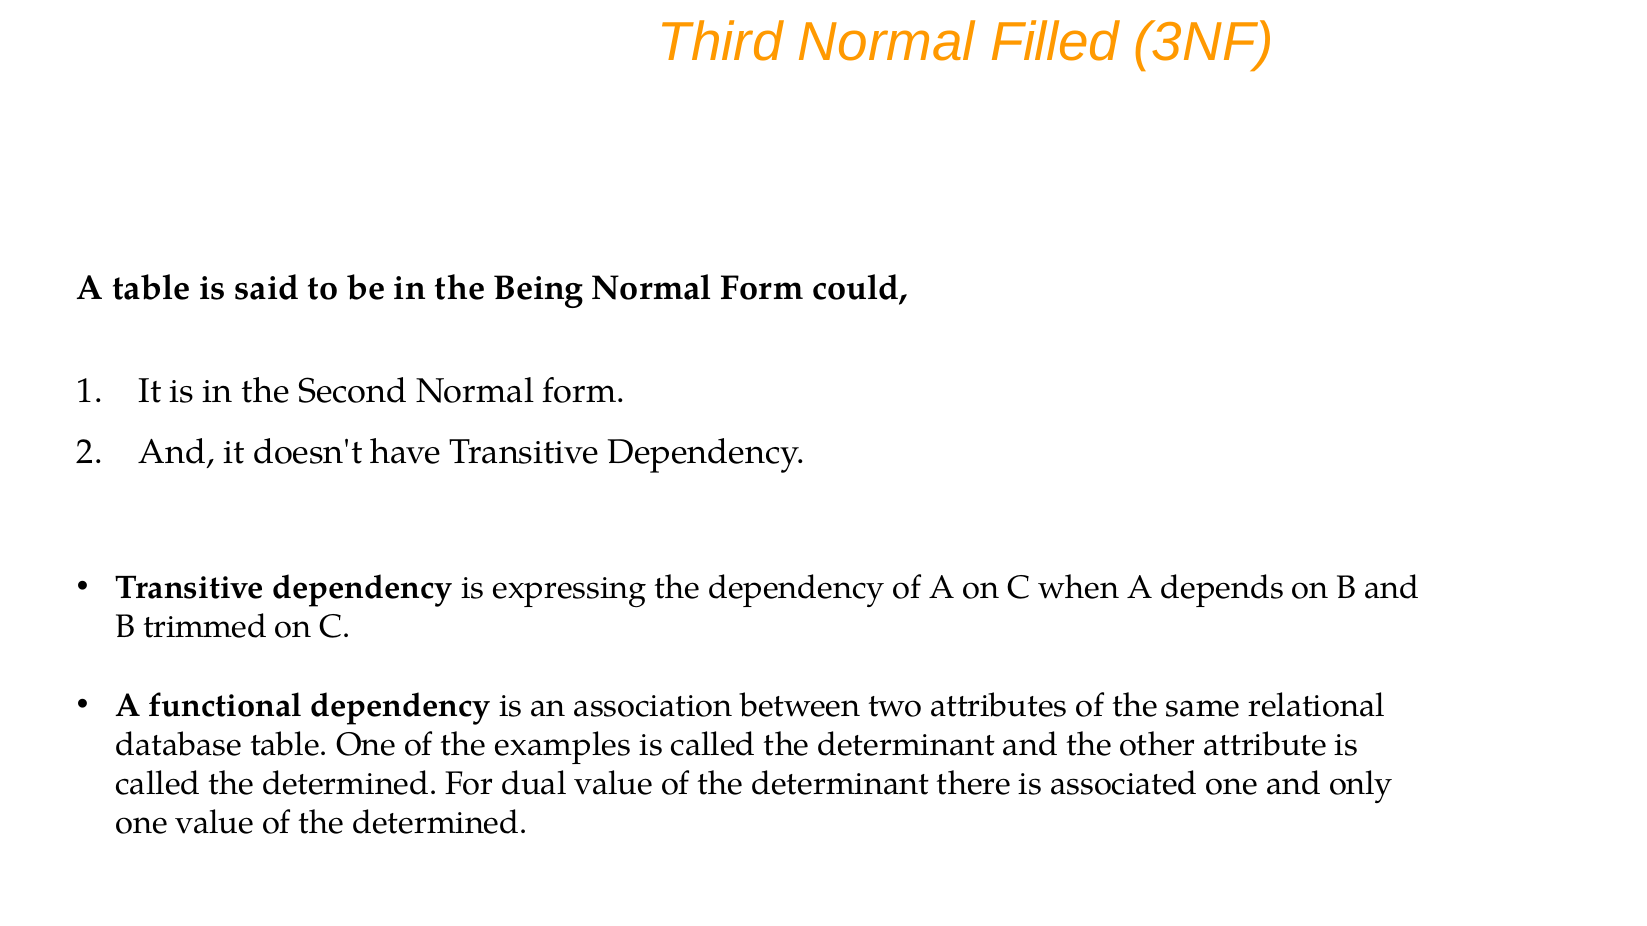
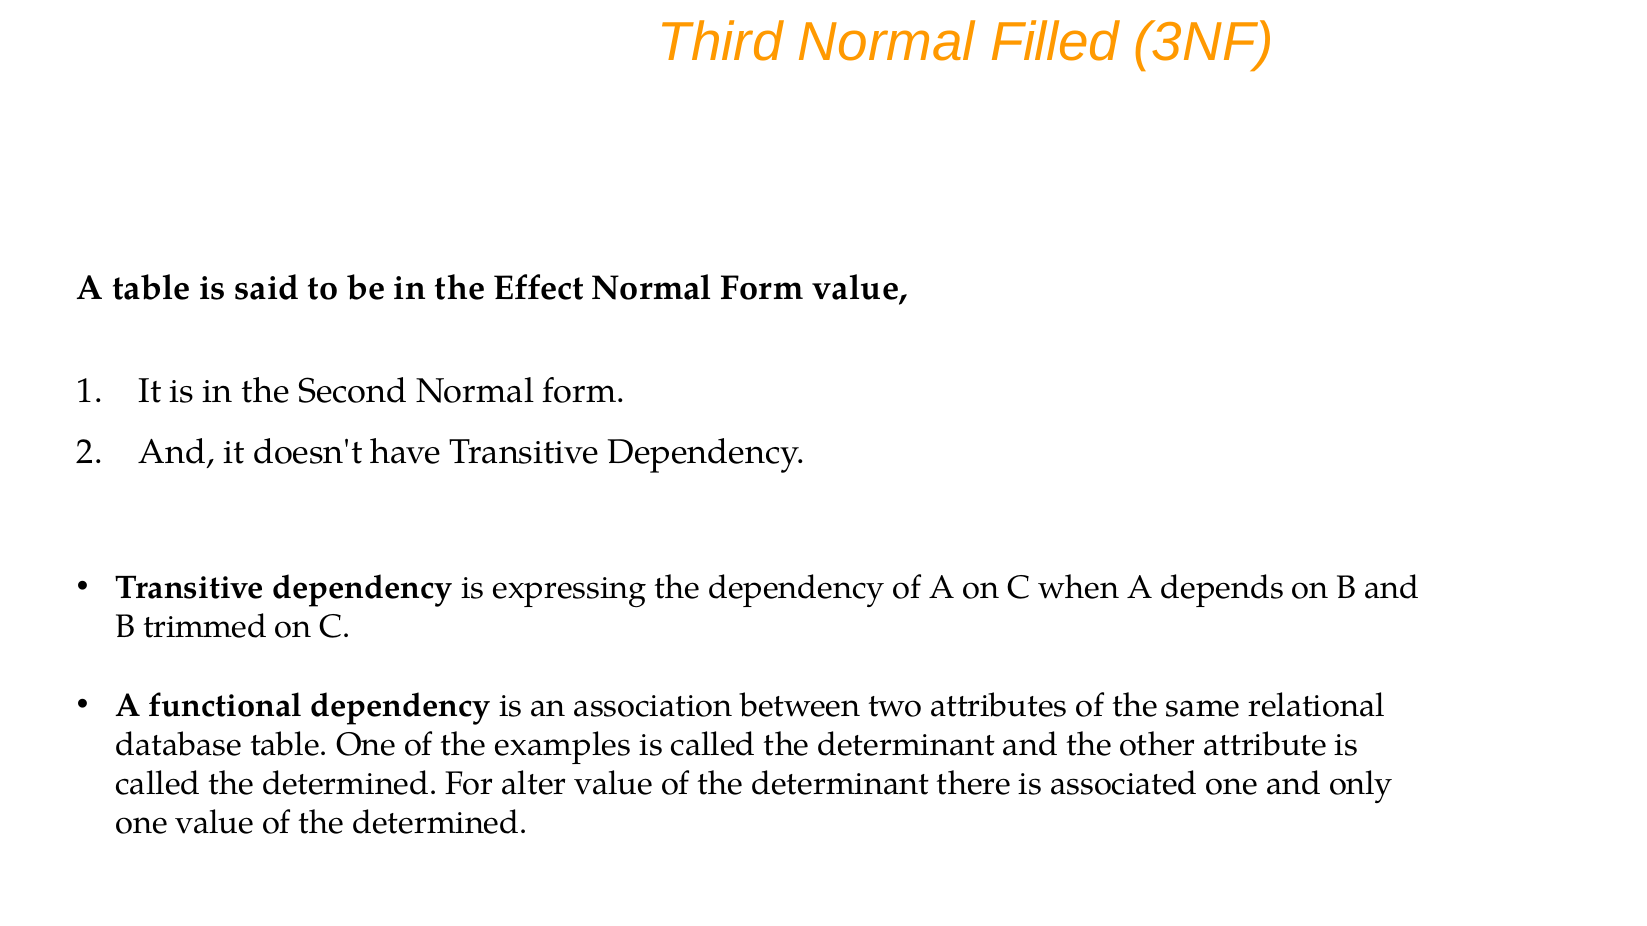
Being: Being -> Effect (539, 288)
Form could: could -> value (860, 288)
dual: dual -> alter (534, 784)
